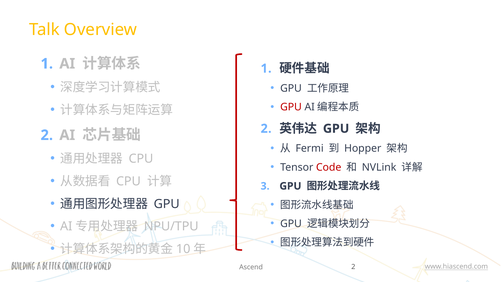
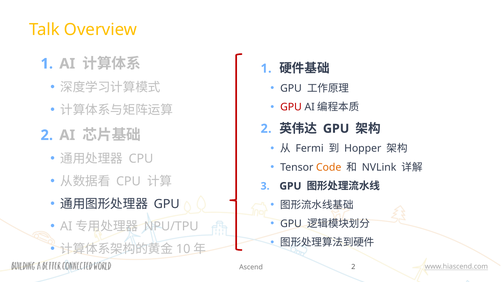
Code colour: red -> orange (329, 167)
